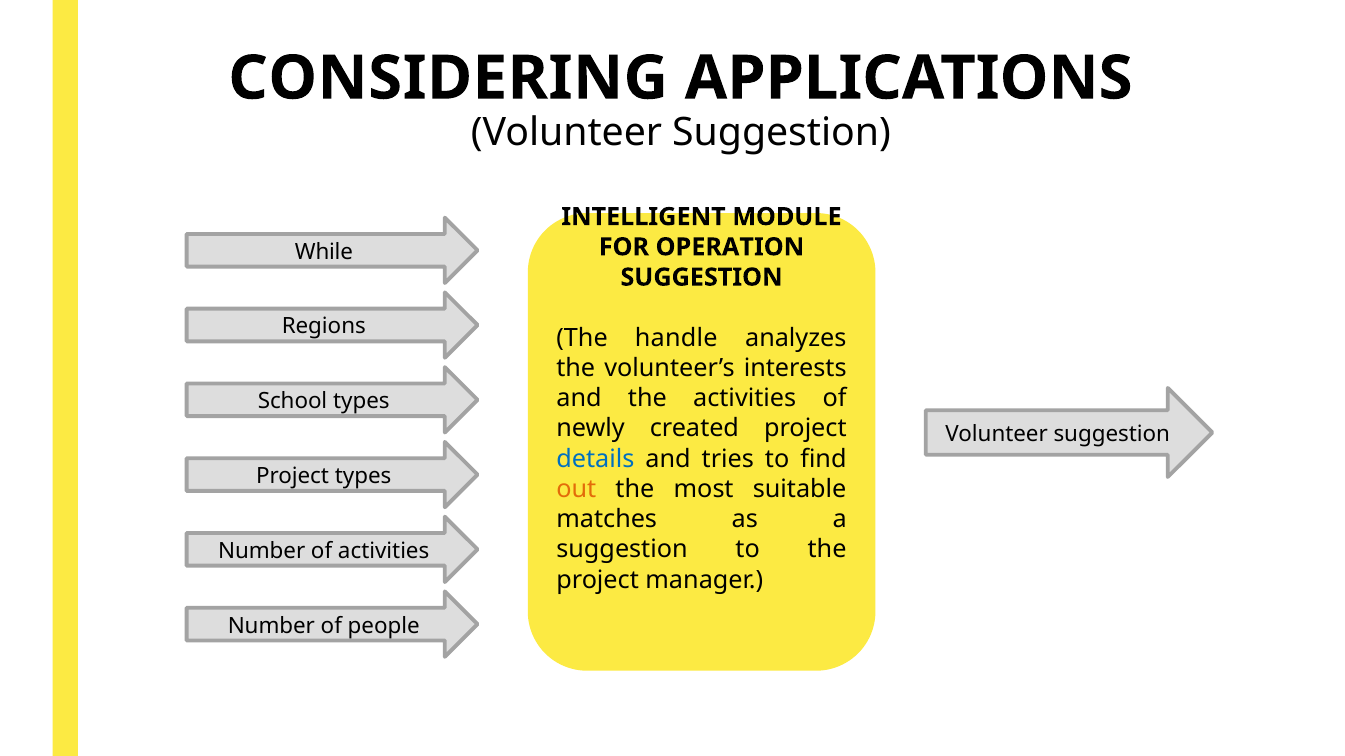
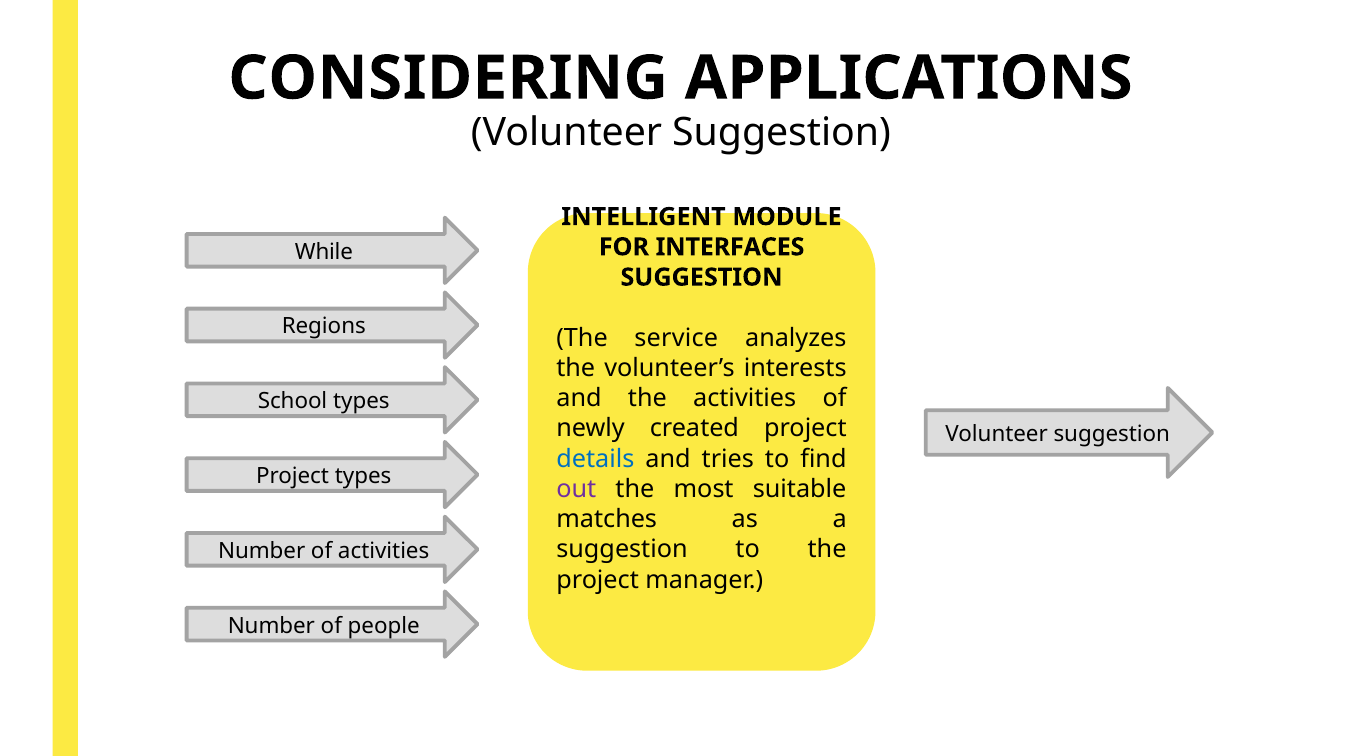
OPERATION: OPERATION -> INTERFACES (730, 247)
handle: handle -> service (676, 338)
out colour: orange -> purple (576, 489)
